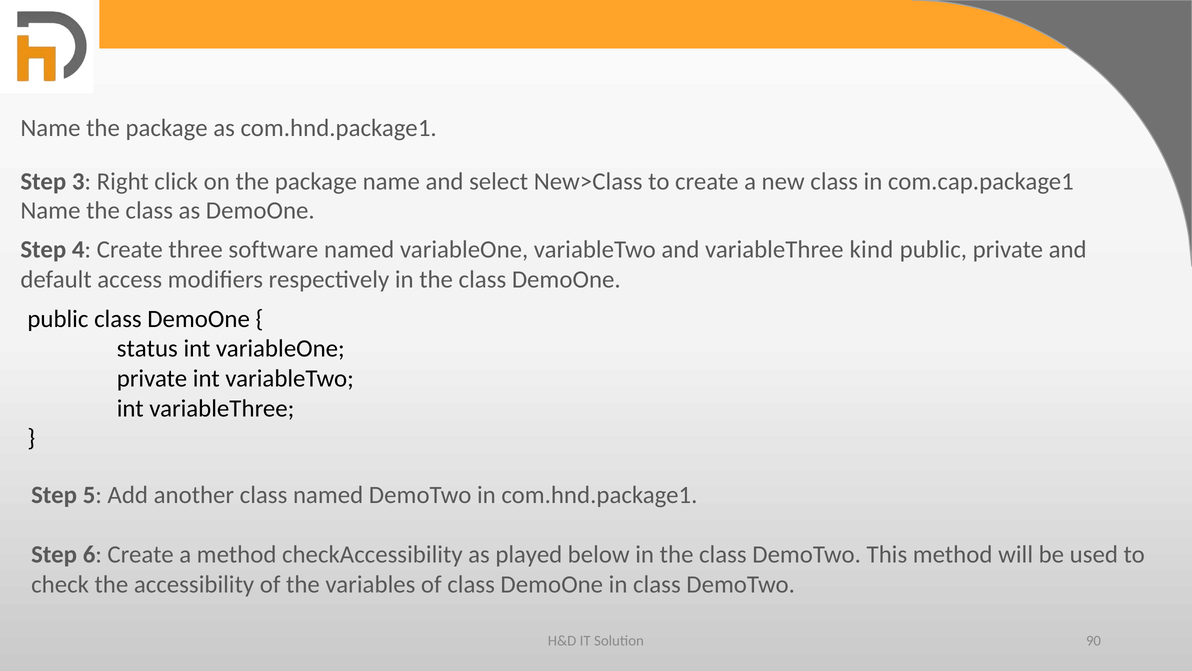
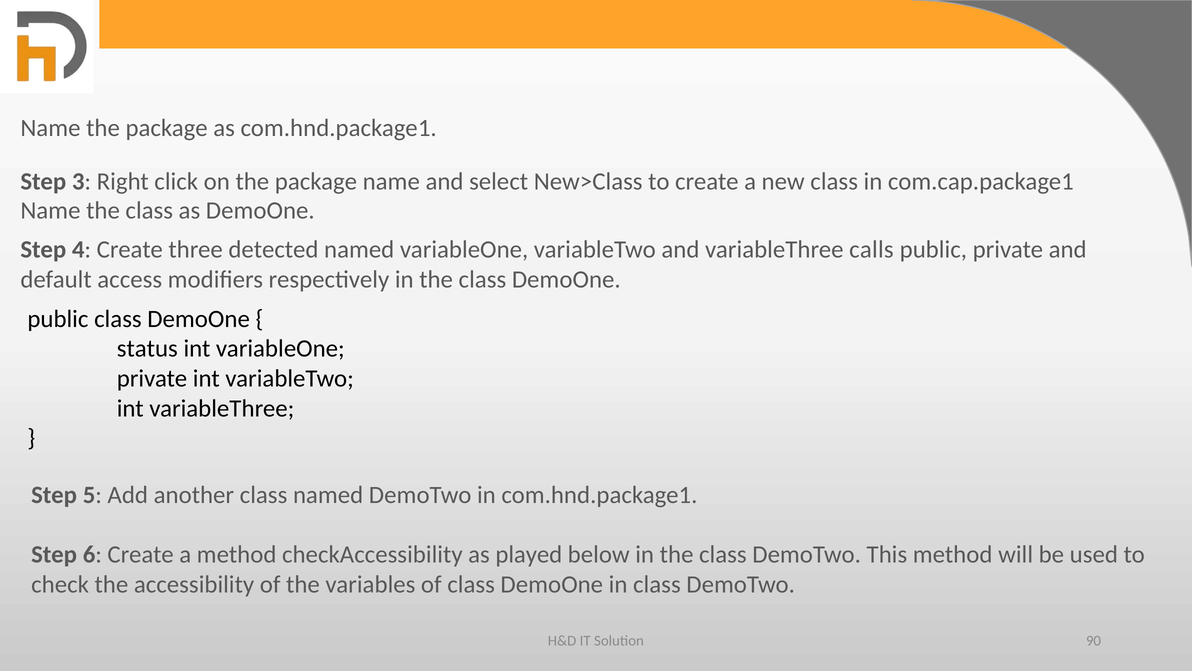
software: software -> detected (273, 249)
kind: kind -> calls (871, 249)
